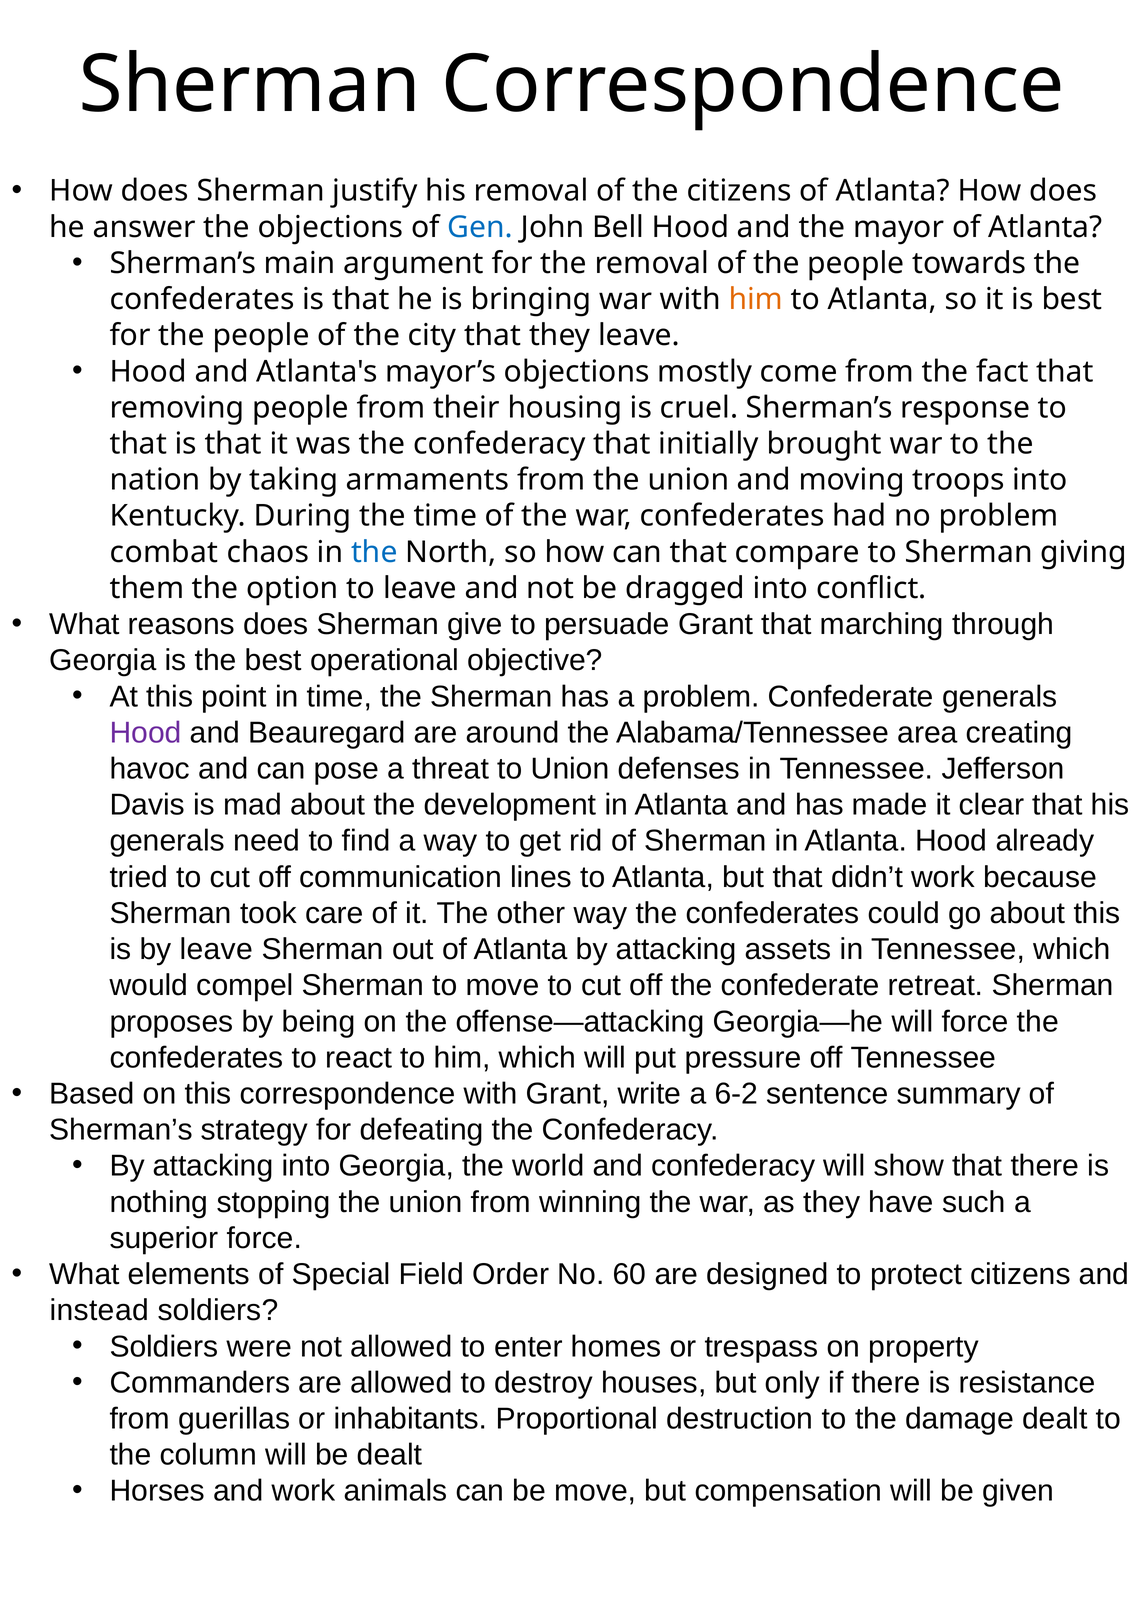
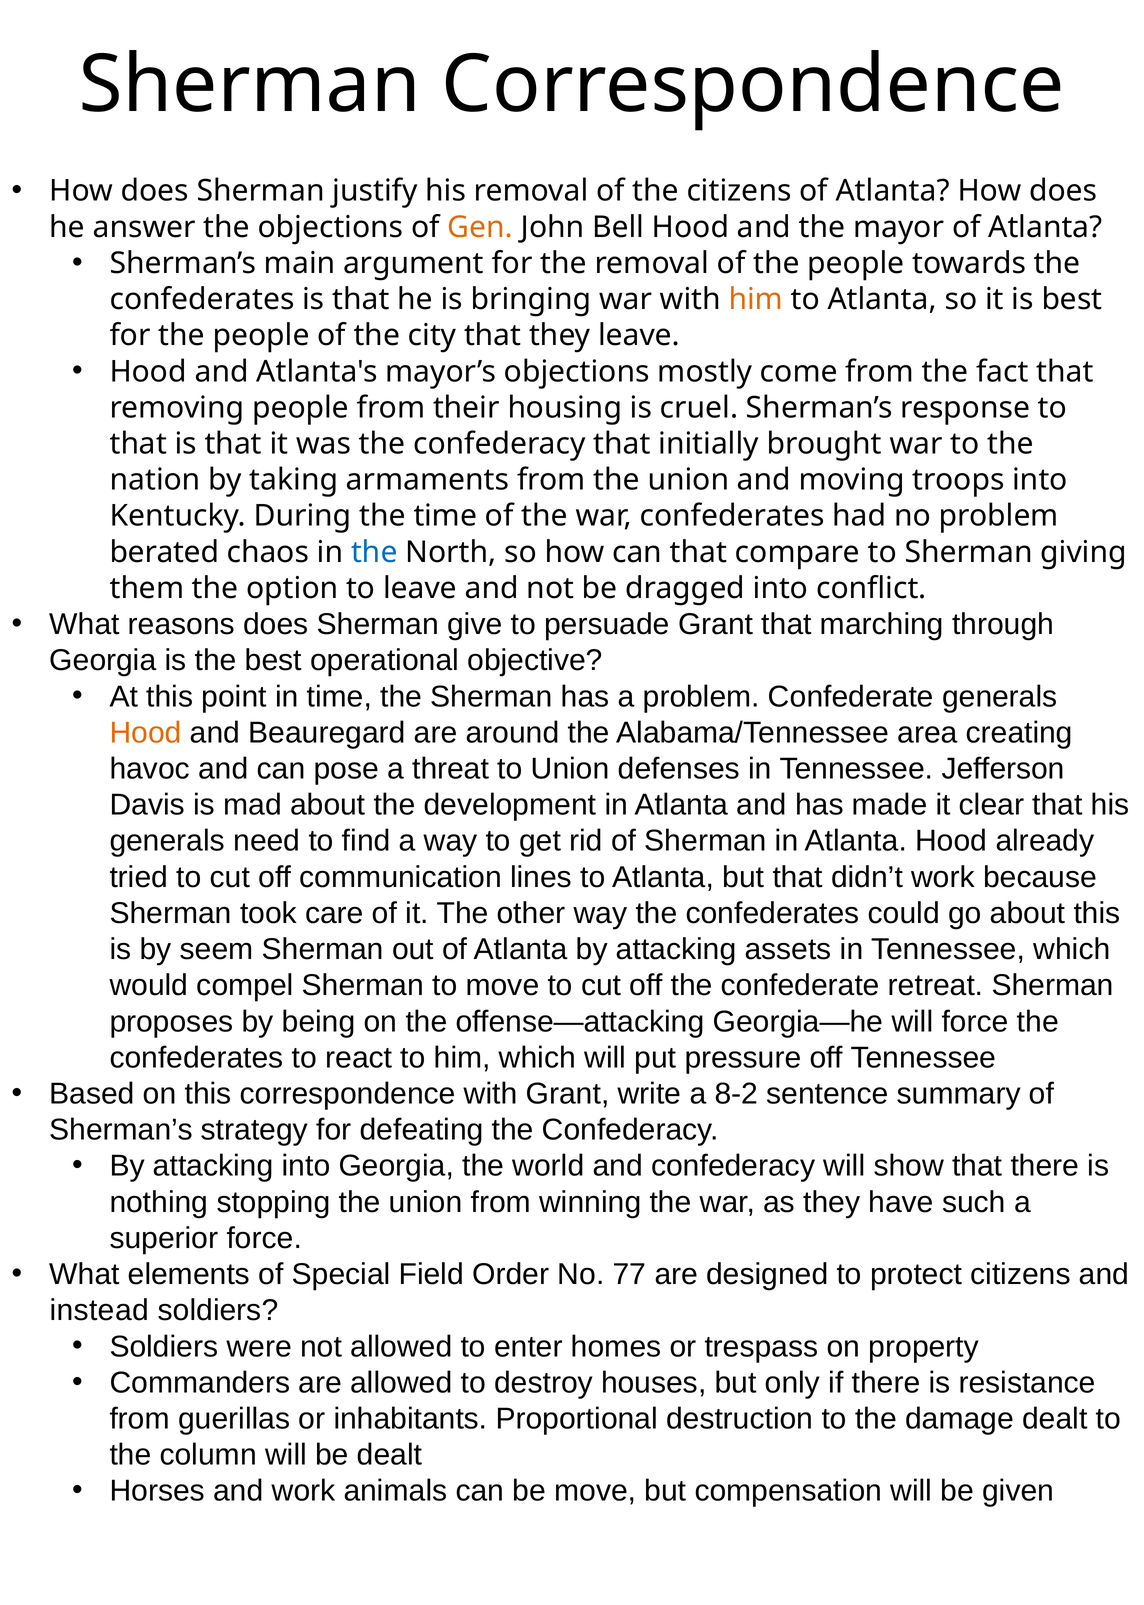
Gen colour: blue -> orange (480, 227)
combat: combat -> berated (164, 552)
Hood colour: purple -> orange (146, 733)
by leave: leave -> seem (217, 950)
6-2: 6-2 -> 8-2 (736, 1094)
60: 60 -> 77 (629, 1275)
